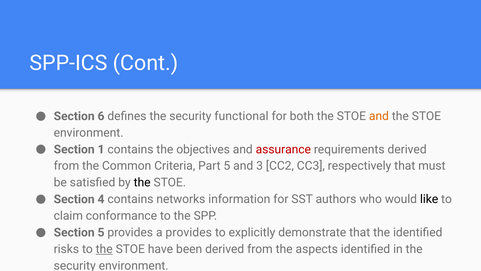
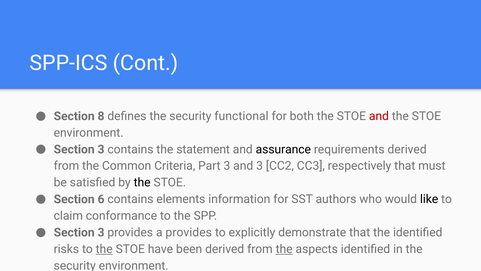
6: 6 -> 8 (101, 116)
and colour: orange -> red (379, 116)
1: 1 -> 3 (101, 149)
objectives: objectives -> statement (203, 149)
assurance colour: red -> black (283, 149)
Part 5: 5 -> 3 (227, 166)
4: 4 -> 6 (101, 199)
networks: networks -> elements (181, 199)
5: 5 -> 3 (101, 232)
the underline: none -> present (284, 249)
